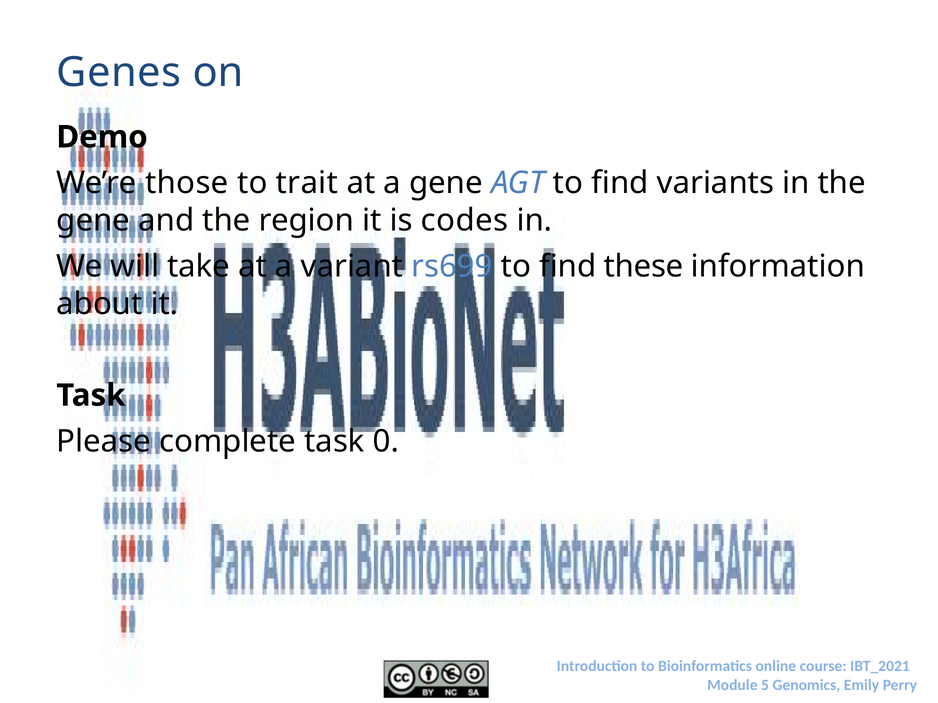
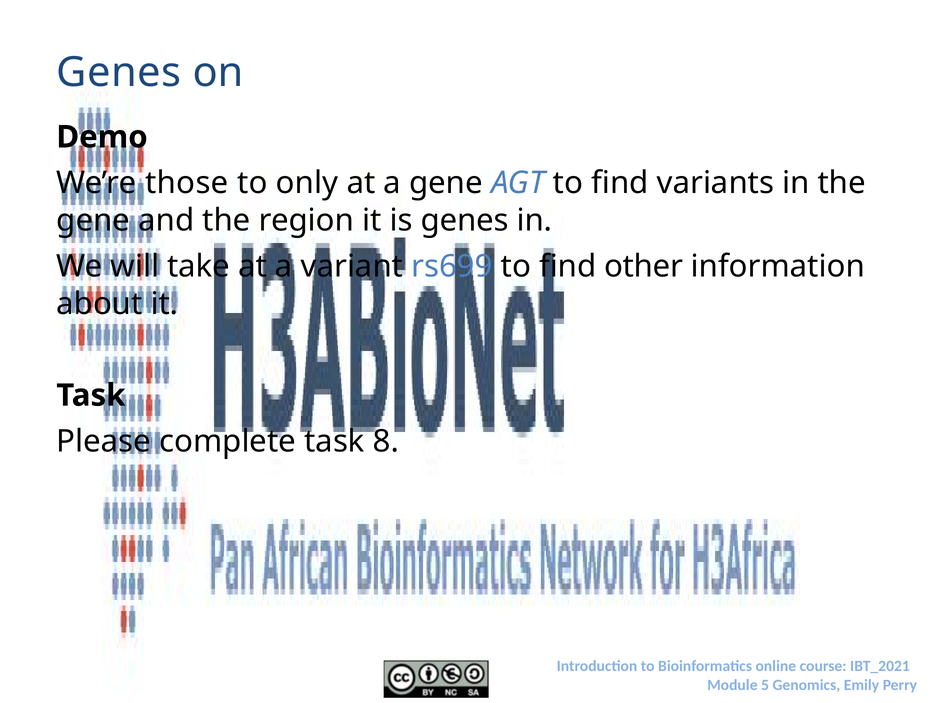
trait: trait -> only (307, 183)
is codes: codes -> genes (465, 221)
these: these -> other (644, 266)
0: 0 -> 8 (386, 442)
